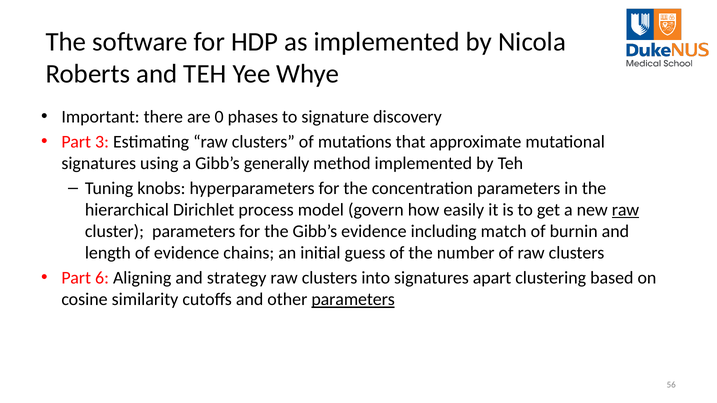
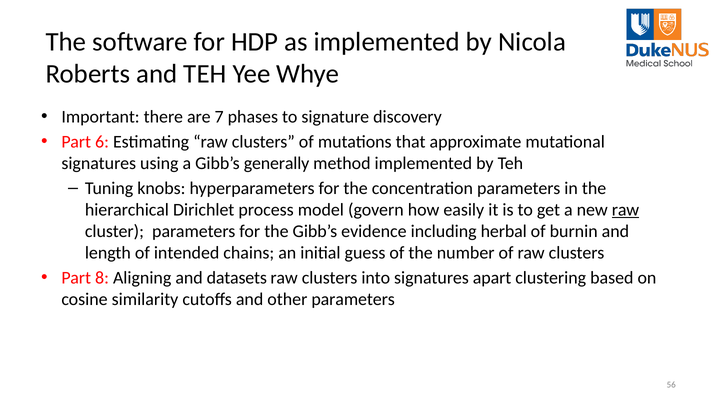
0: 0 -> 7 (219, 117)
3: 3 -> 6 (102, 142)
match: match -> herbal (504, 232)
of evidence: evidence -> intended (187, 253)
6: 6 -> 8 (102, 278)
strategy: strategy -> datasets (237, 278)
parameters underline: present -> none (353, 300)
